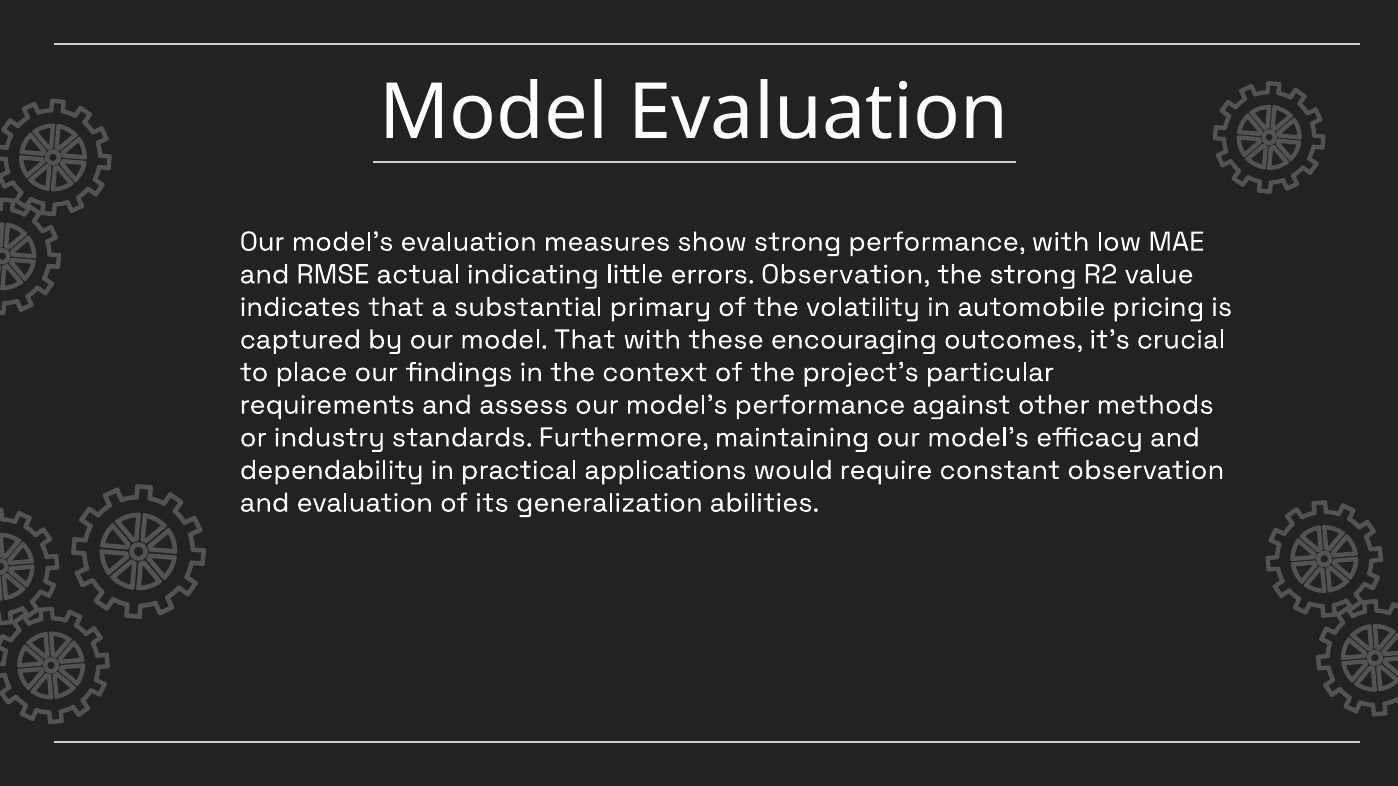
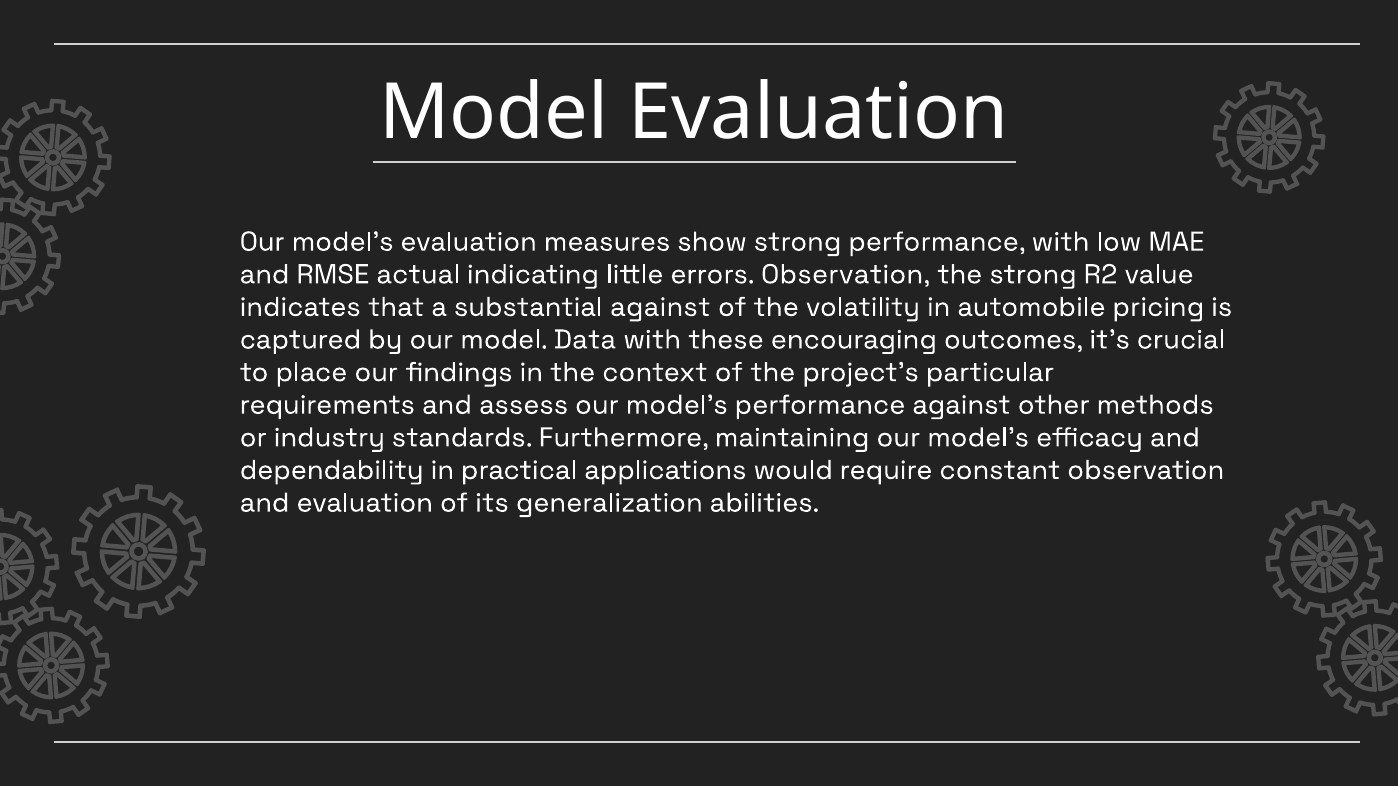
substantial primary: primary -> against (660, 307)
model That: That -> Data (585, 340)
